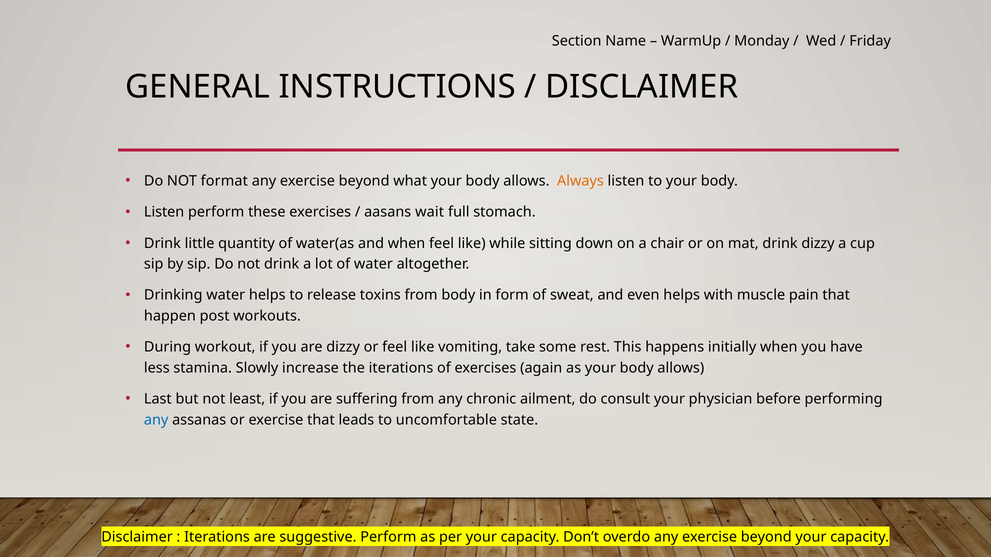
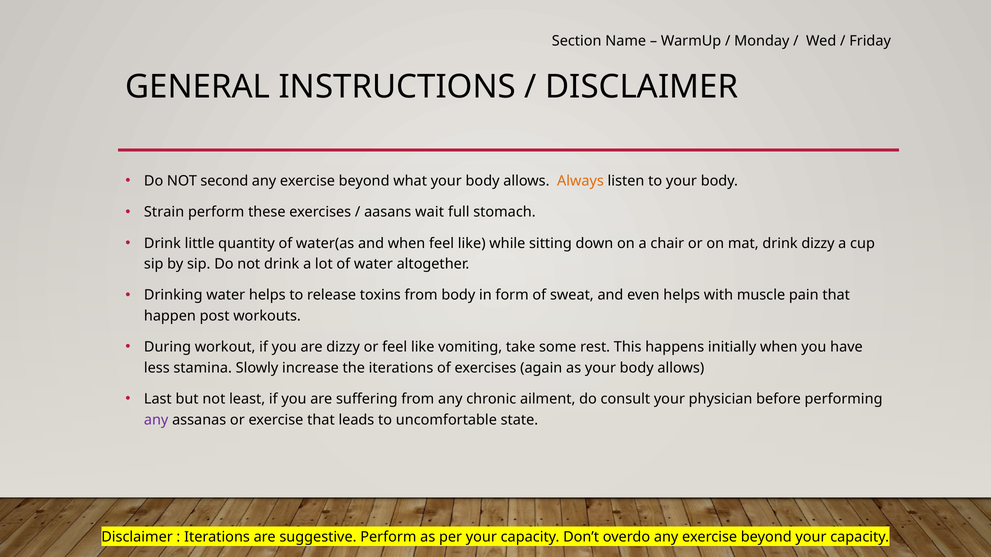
format: format -> second (224, 181)
Listen: Listen -> Strain (164, 212)
any colour: blue -> purple (156, 420)
